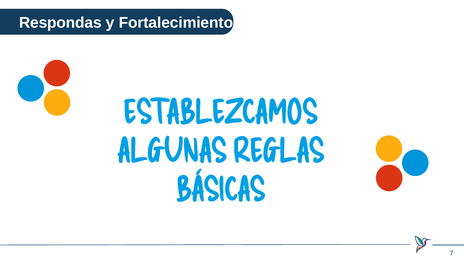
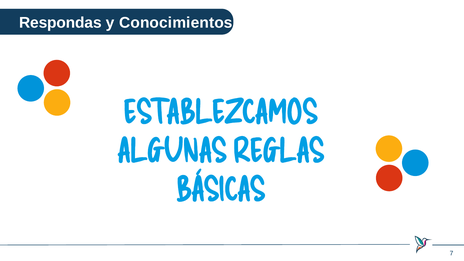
Fortalecimiento: Fortalecimiento -> Conocimientos (176, 23)
